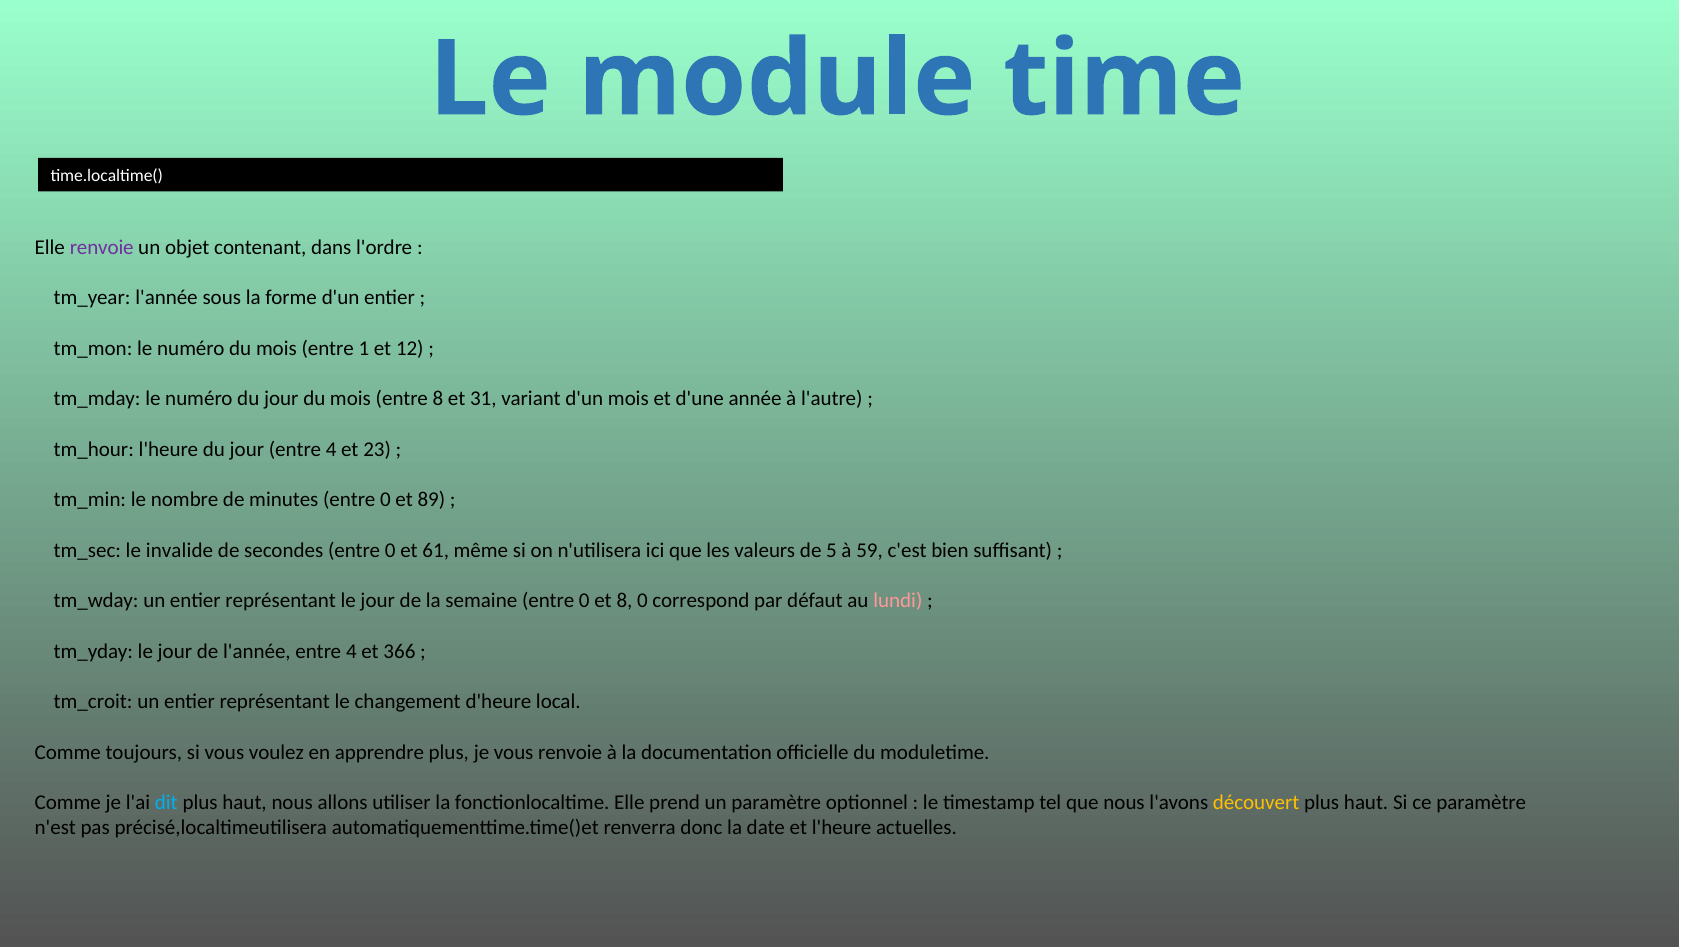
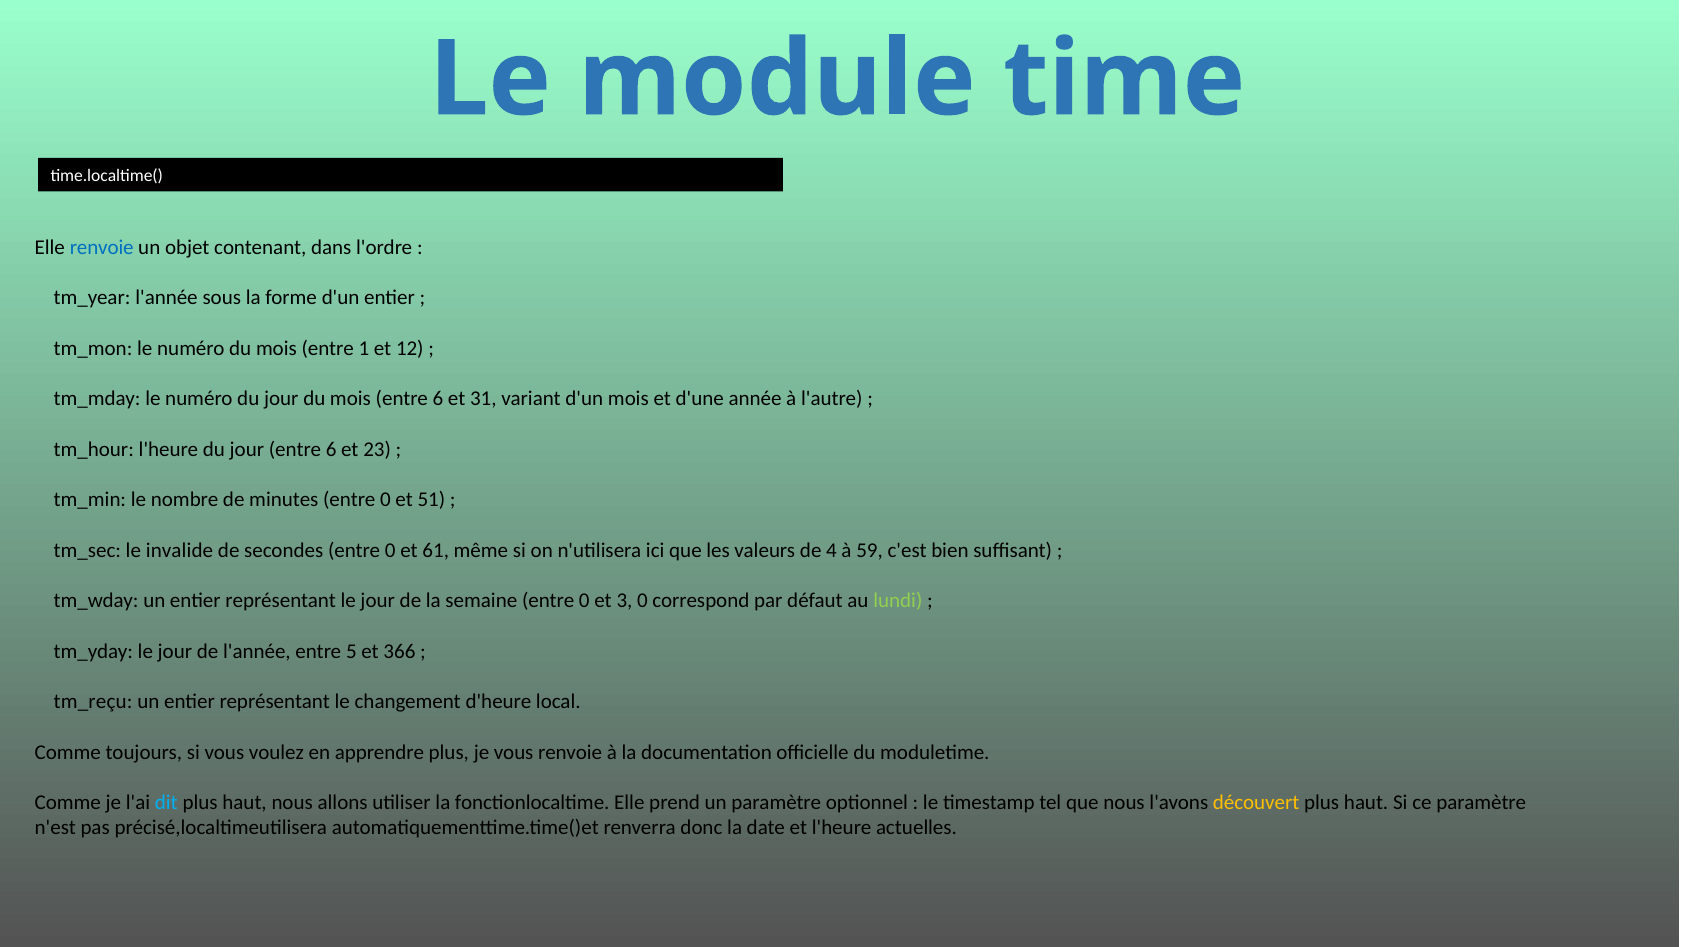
renvoie colour: purple -> blue (102, 247)
mois entre 8: 8 -> 6 (438, 399)
jour entre 4: 4 -> 6 (331, 449)
89: 89 -> 51 (431, 500)
5: 5 -> 4 (831, 550)
et 8: 8 -> 3 (624, 601)
lundi colour: pink -> light green (898, 601)
l'année entre 4: 4 -> 5 (351, 651)
tm_croit: tm_croit -> tm_reçu (93, 702)
